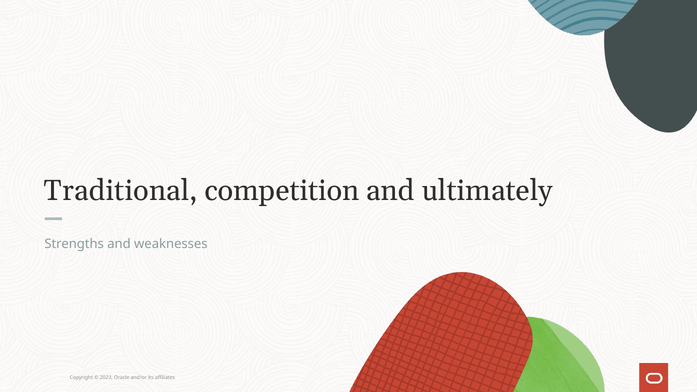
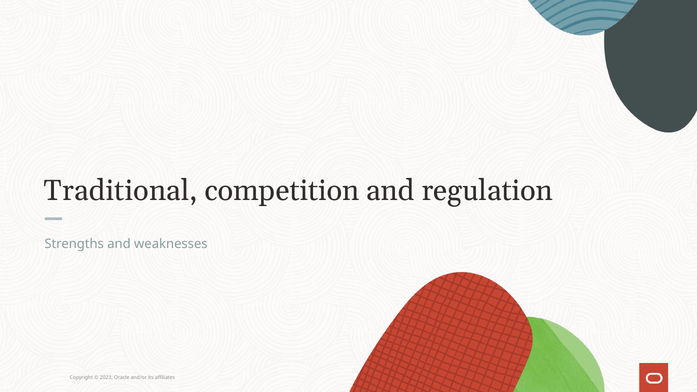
ultimately: ultimately -> regulation (487, 191)
